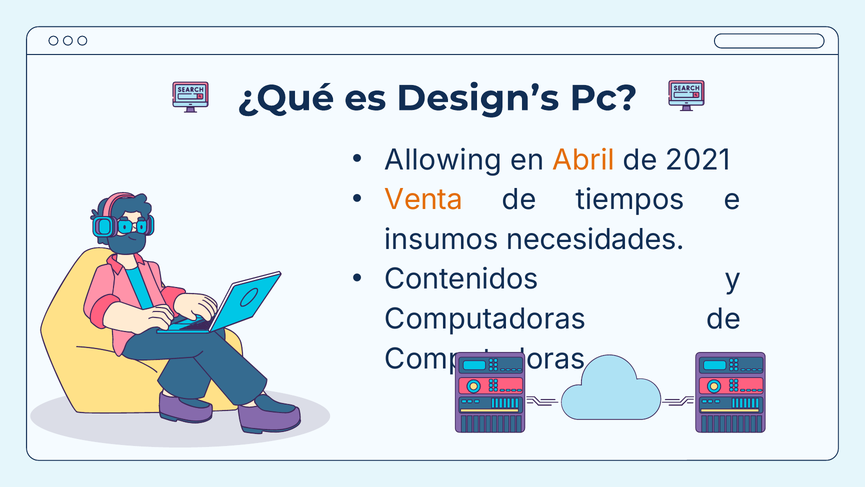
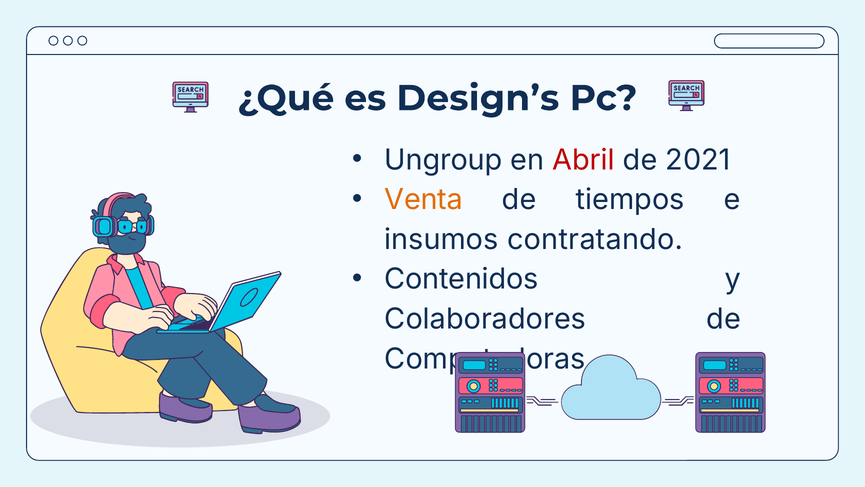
Allowing: Allowing -> Ungroup (443, 160)
Abril colour: orange -> red (583, 160)
necesidades: necesidades -> contratando (595, 239)
Computadoras: Computadoras -> Colaboradores (485, 319)
